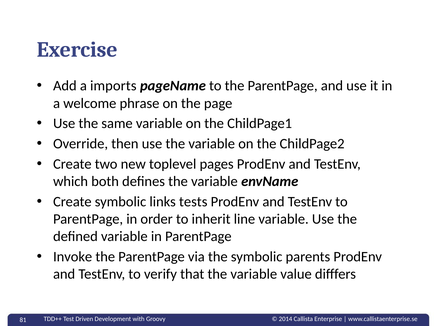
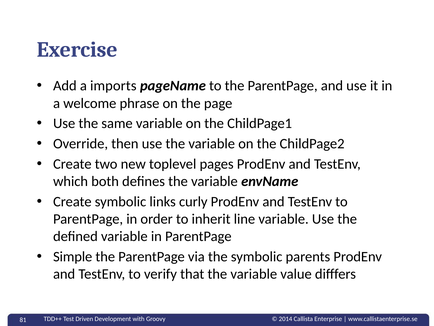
tests: tests -> curly (193, 201)
Invoke: Invoke -> Simple (73, 256)
